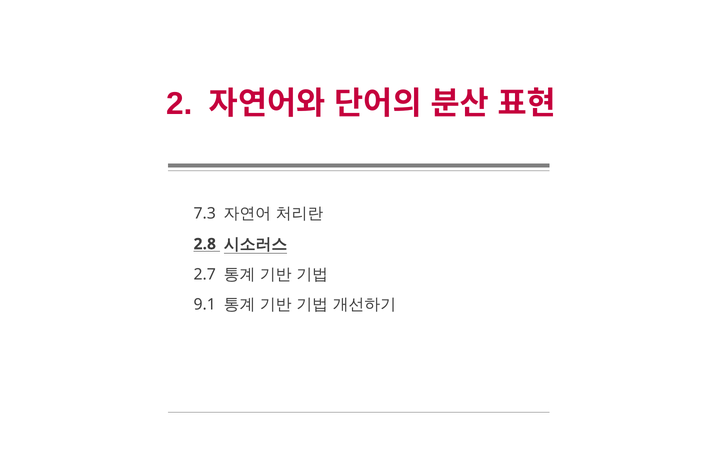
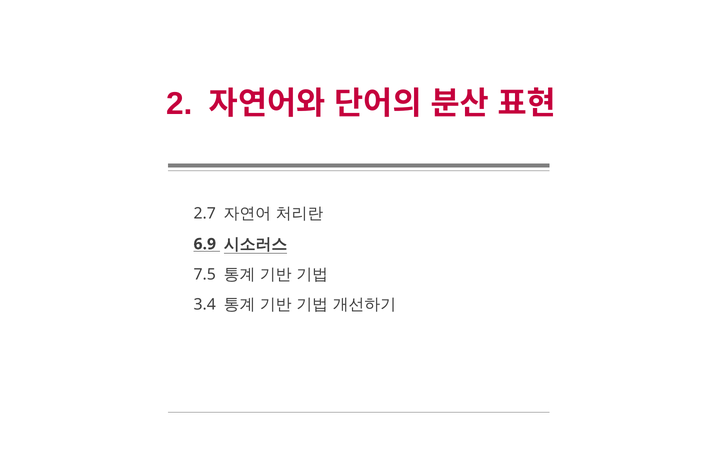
7.3: 7.3 -> 2.7 (205, 214)
2.8: 2.8 -> 6.9 (205, 244)
2.7: 2.7 -> 7.5 (205, 274)
9.1: 9.1 -> 3.4 (205, 305)
